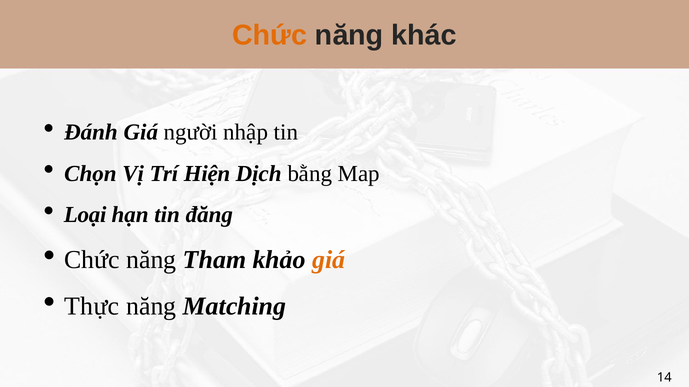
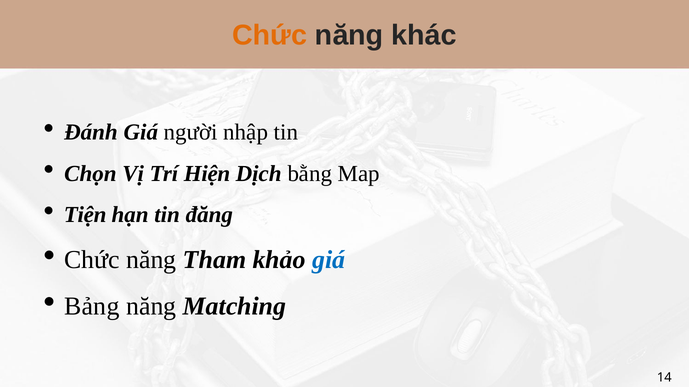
Loại: Loại -> Tiện (85, 215)
giá colour: orange -> blue (329, 260)
Thực: Thực -> Bảng (92, 307)
